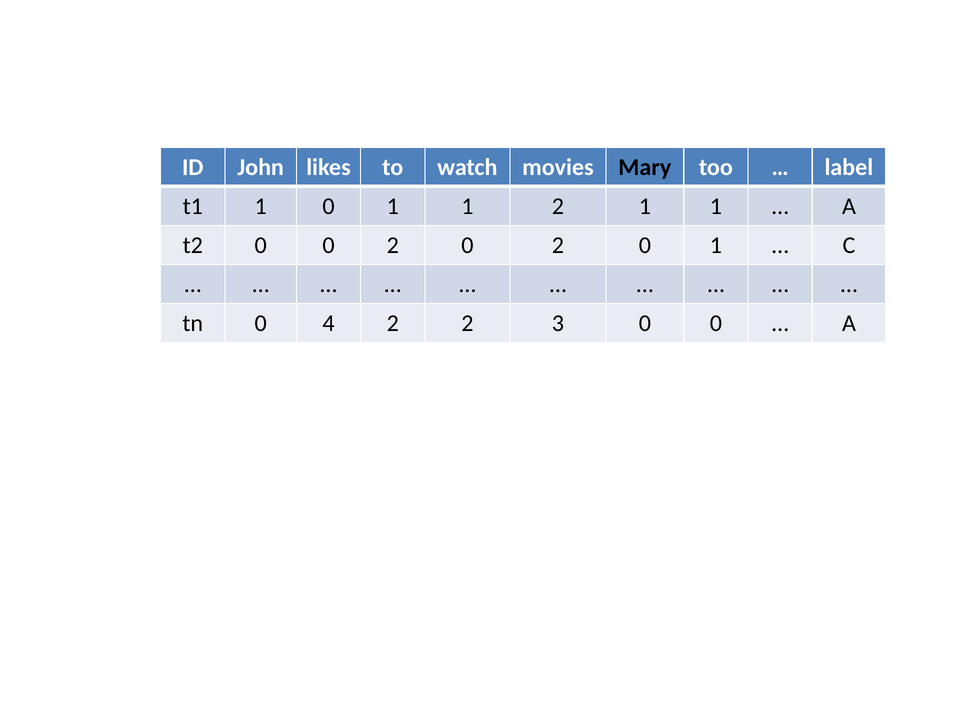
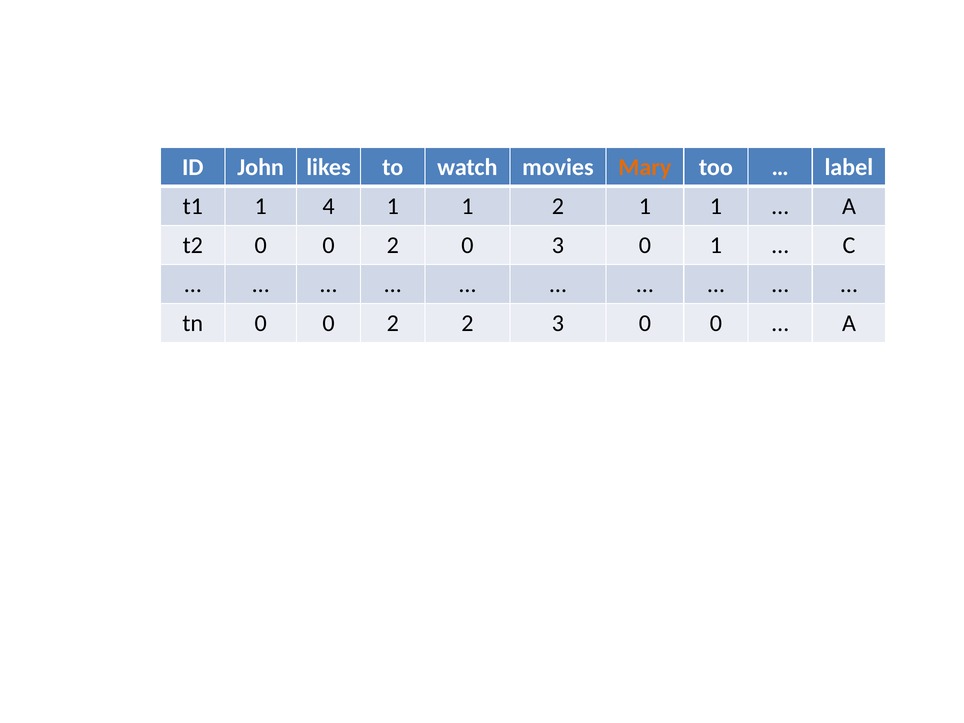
Mary colour: black -> orange (645, 167)
1 0: 0 -> 4 (329, 206)
2 0 2: 2 -> 3 (558, 245)
tn 0 4: 4 -> 0 (329, 323)
